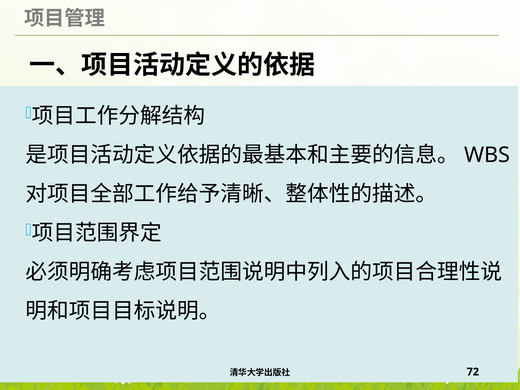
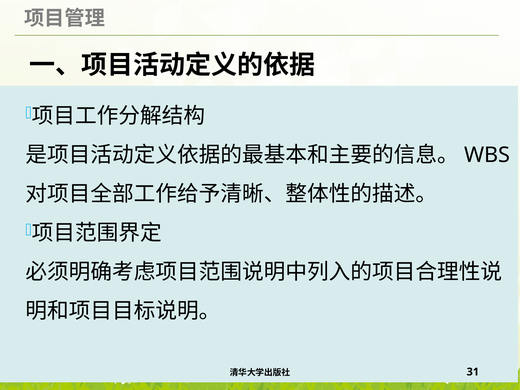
72: 72 -> 31 (473, 372)
